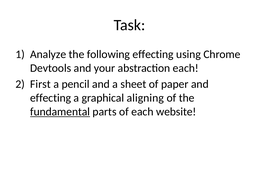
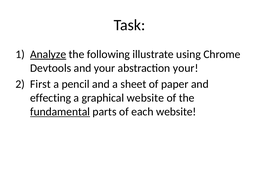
Analyze underline: none -> present (48, 54)
following effecting: effecting -> illustrate (153, 54)
abstraction each: each -> your (186, 68)
graphical aligning: aligning -> website (145, 98)
